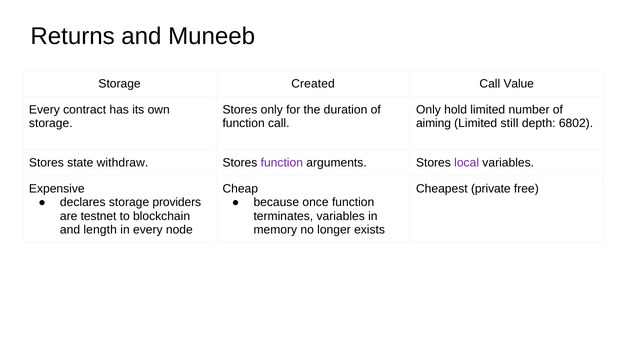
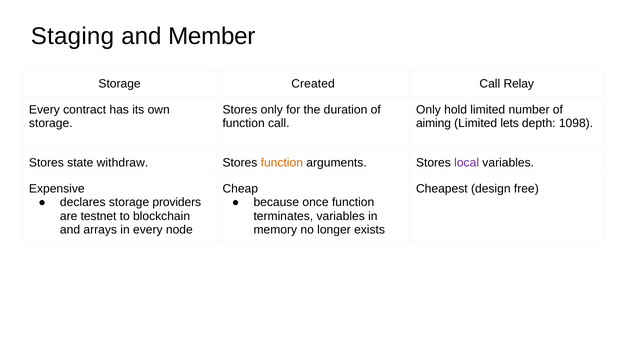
Returns: Returns -> Staging (72, 36)
Muneeb: Muneeb -> Member (212, 36)
Value: Value -> Relay (519, 84)
still: still -> lets (510, 123)
6802: 6802 -> 1098 (576, 123)
function colour: purple -> orange (282, 163)
private: private -> design (491, 189)
length: length -> arrays (100, 229)
